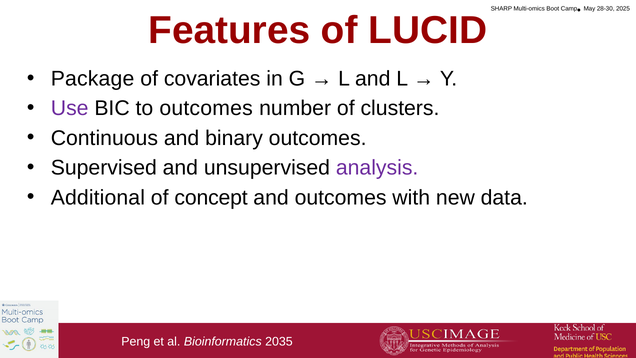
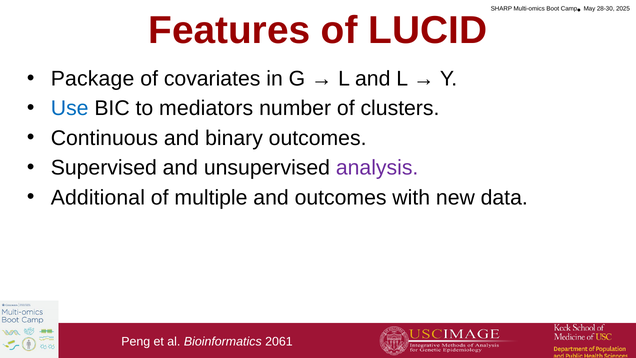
Use colour: purple -> blue (70, 108)
to outcomes: outcomes -> mediators (206, 108)
concept: concept -> multiple (211, 197)
2035: 2035 -> 2061 (279, 342)
